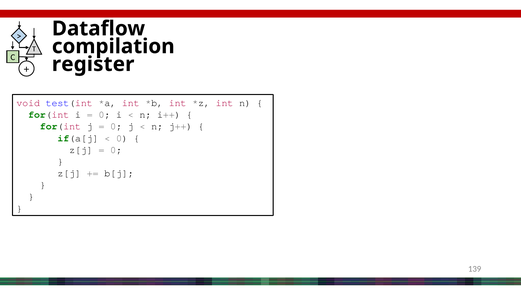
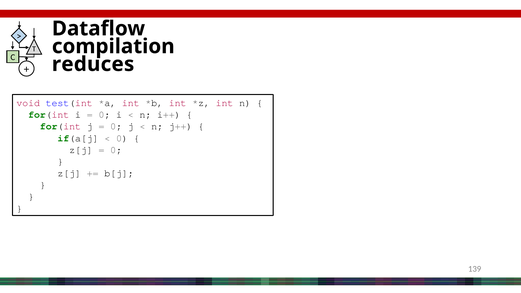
register: register -> reduces (93, 64)
